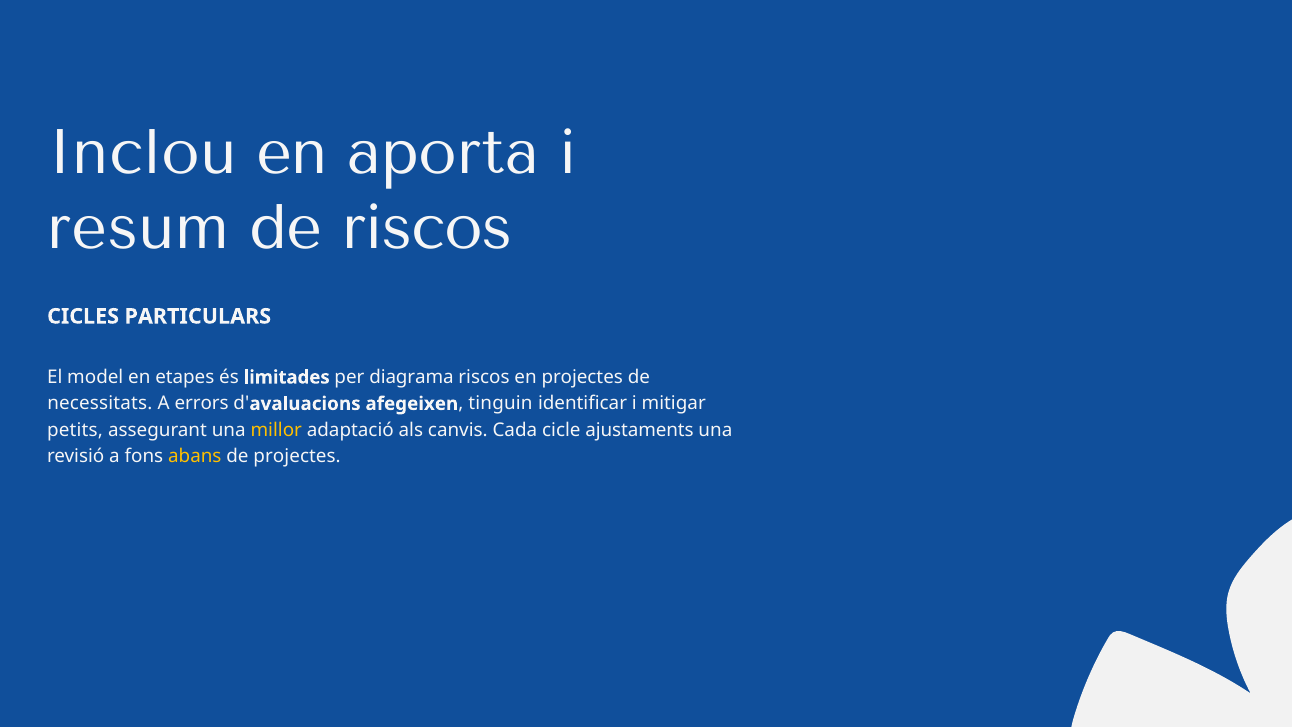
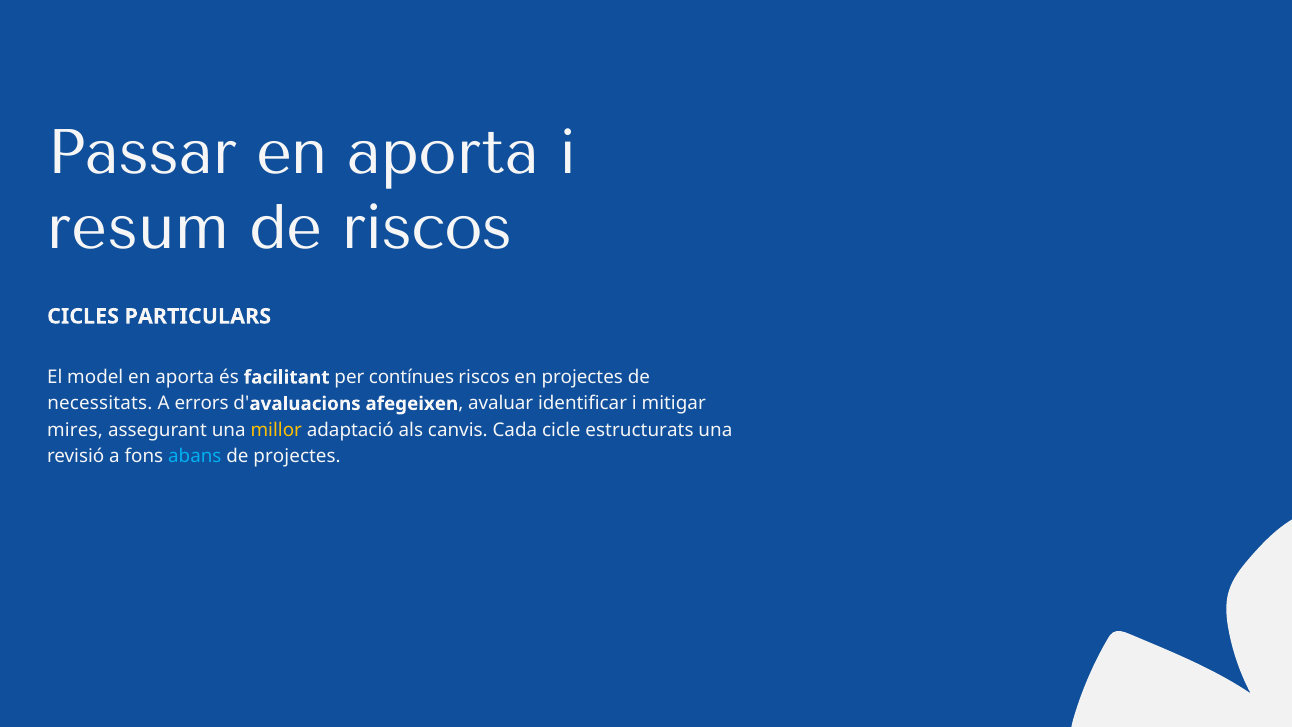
Inclou: Inclou -> Passar (142, 152)
model en etapes: etapes -> aporta (185, 377)
limitades: limitades -> facilitant (287, 377)
diagrama: diagrama -> contínues (412, 377)
tinguin: tinguin -> avaluar (501, 404)
petits: petits -> mires (75, 430)
ajustaments: ajustaments -> estructurats (639, 430)
abans colour: yellow -> light blue (195, 456)
